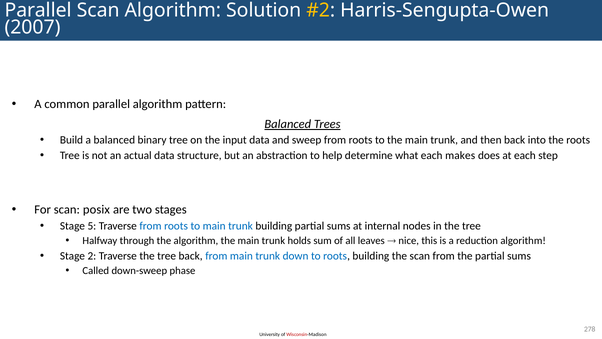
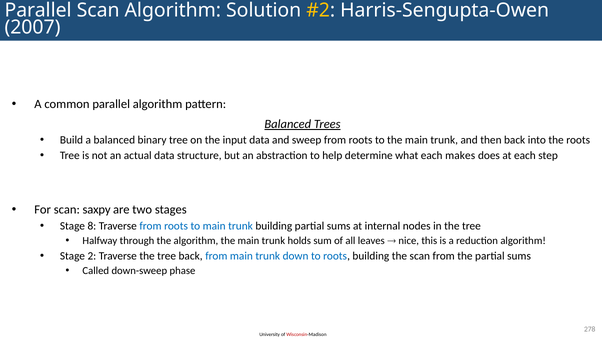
posix: posix -> saxpy (97, 210)
5: 5 -> 8 (92, 226)
